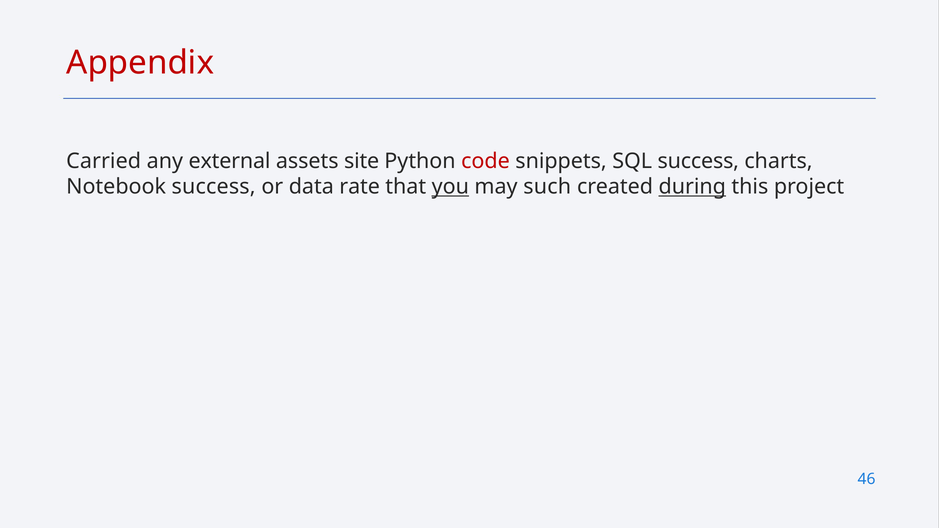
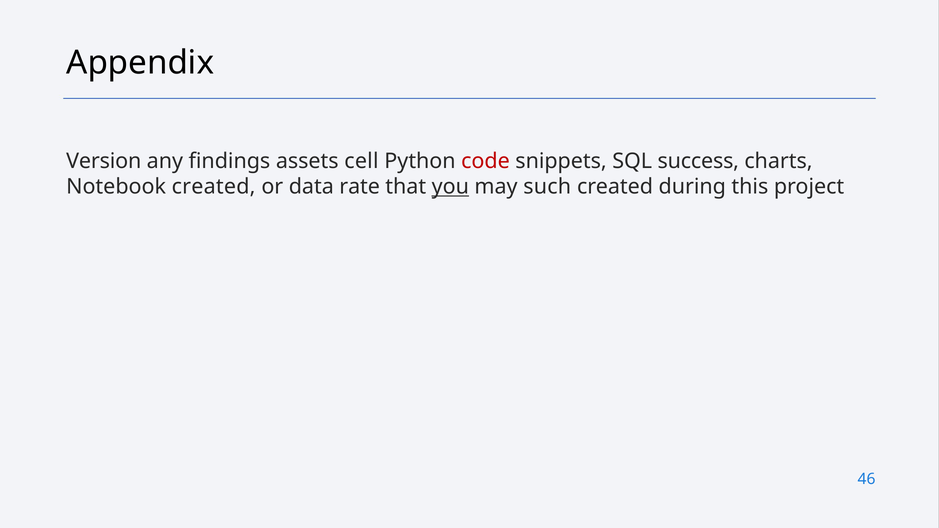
Appendix colour: red -> black (140, 63)
Carried: Carried -> Version (104, 161)
external: external -> findings (229, 161)
site: site -> cell (361, 161)
Notebook success: success -> created (214, 187)
during underline: present -> none (692, 187)
